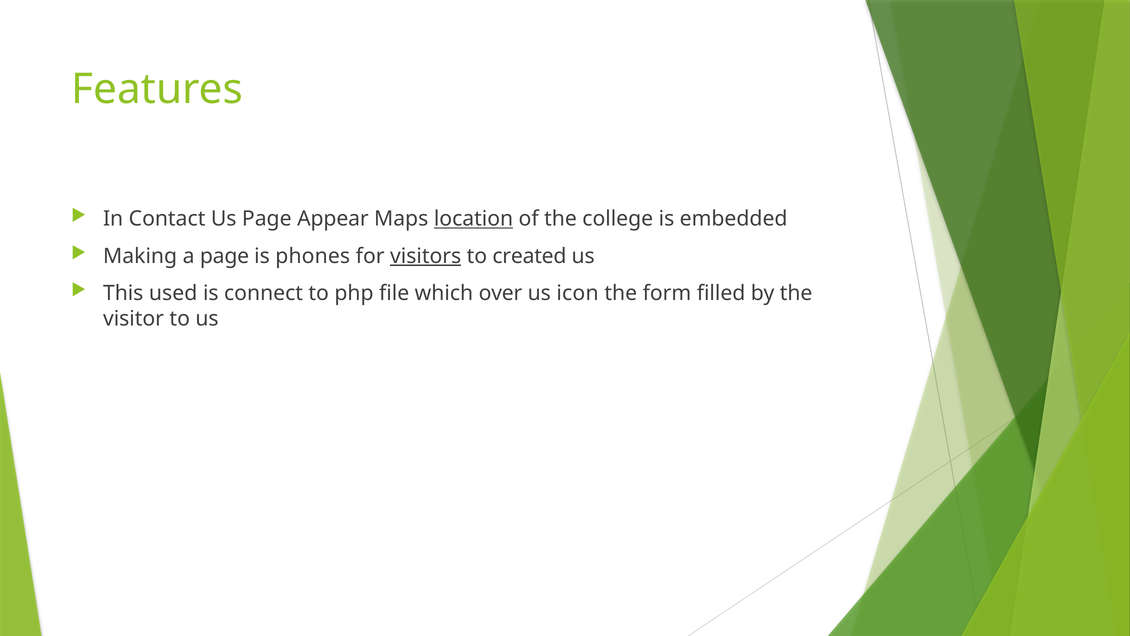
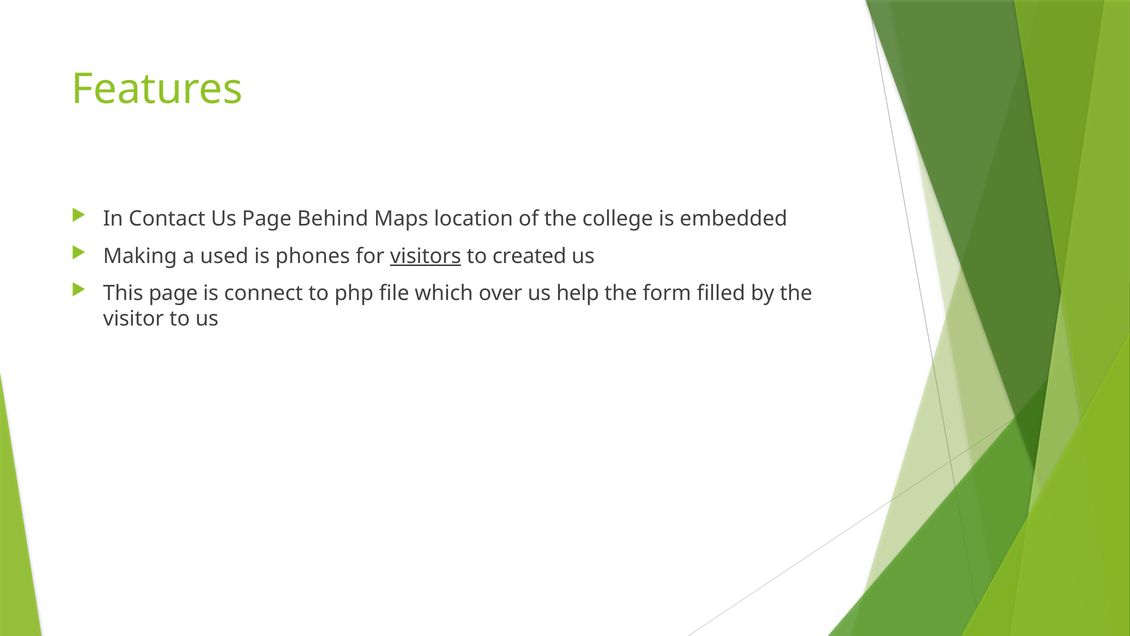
Appear: Appear -> Behind (333, 219)
location underline: present -> none (474, 219)
a page: page -> used (224, 256)
This used: used -> page (173, 293)
icon: icon -> help (578, 293)
